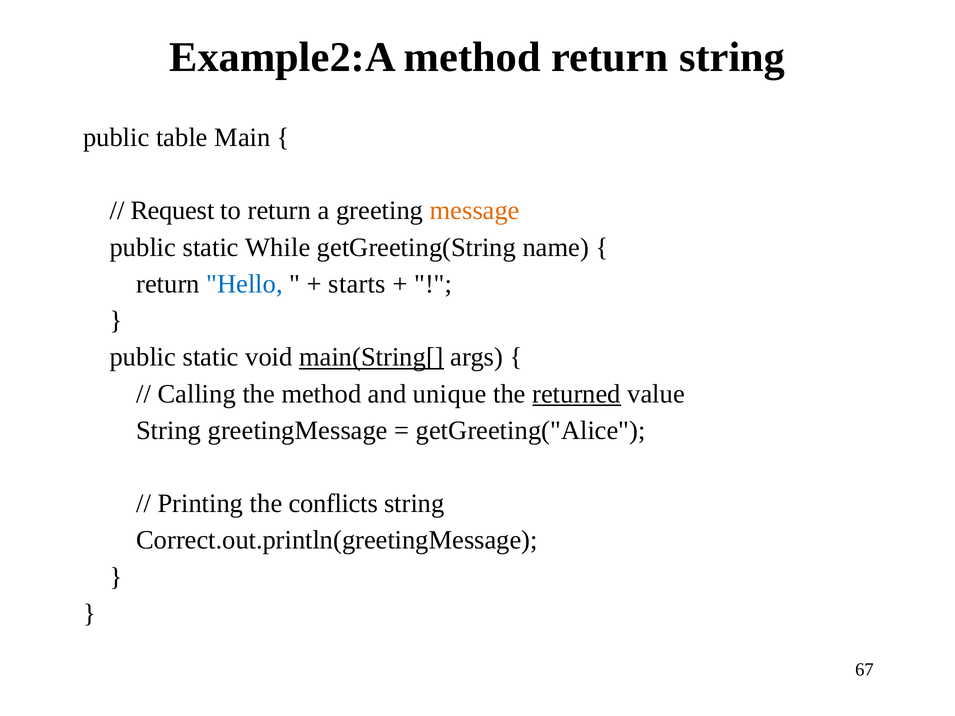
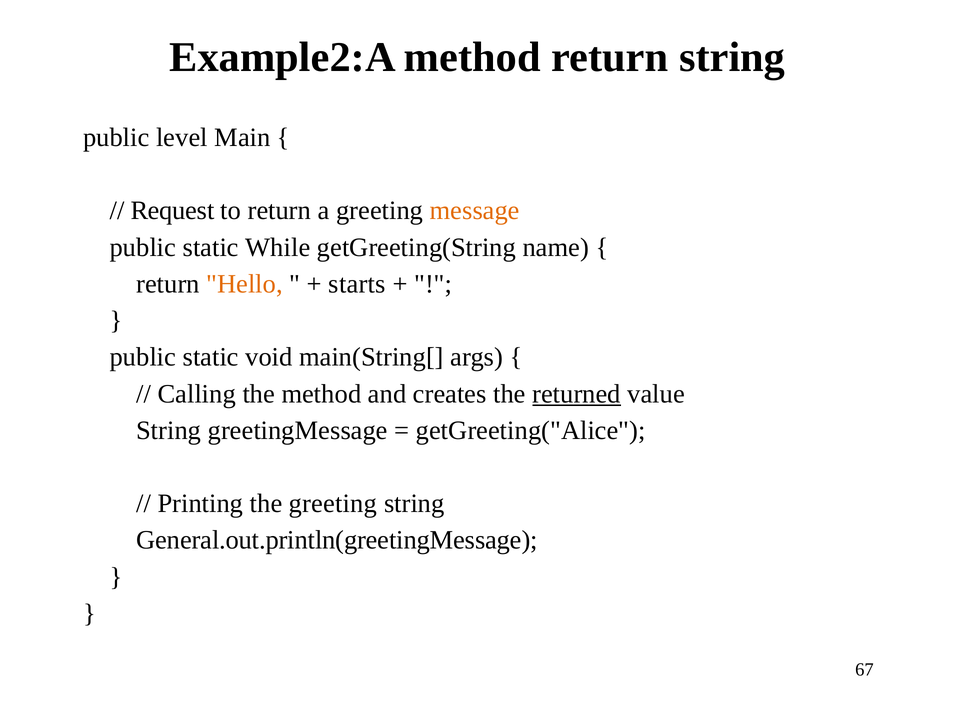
table: table -> level (182, 138)
Hello colour: blue -> orange (244, 284)
main(String[ underline: present -> none (371, 357)
unique: unique -> creates (450, 394)
the conflicts: conflicts -> greeting (333, 504)
Correct.out.println(greetingMessage: Correct.out.println(greetingMessage -> General.out.println(greetingMessage (337, 540)
